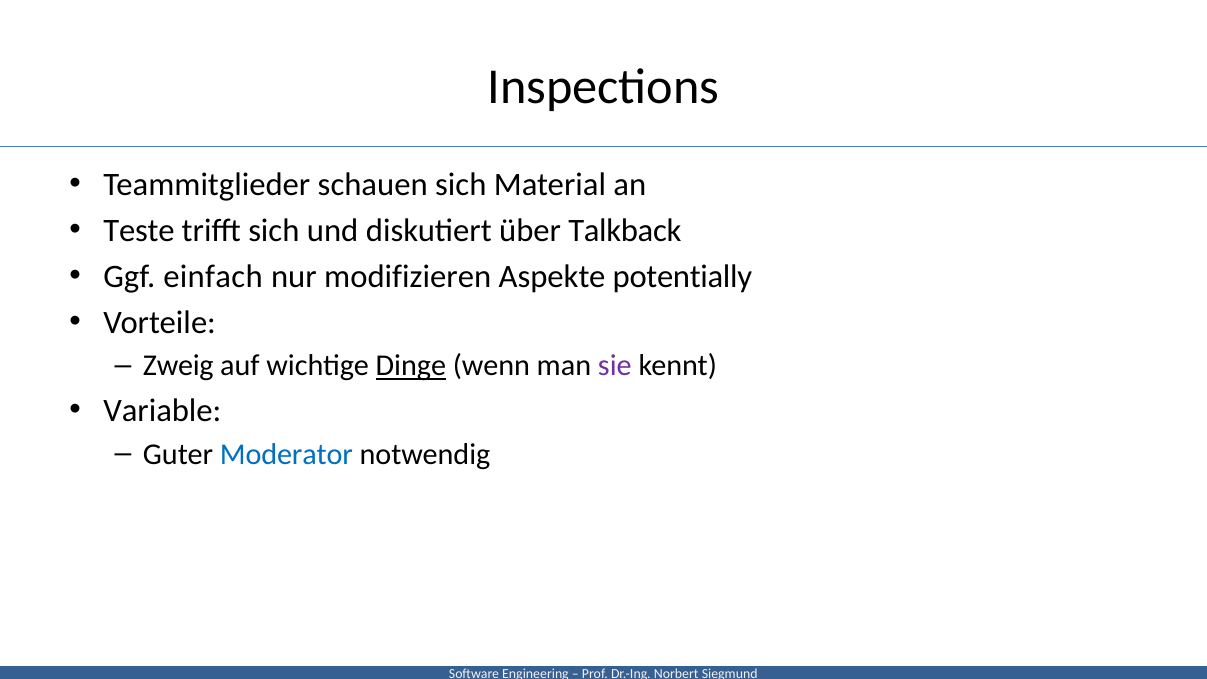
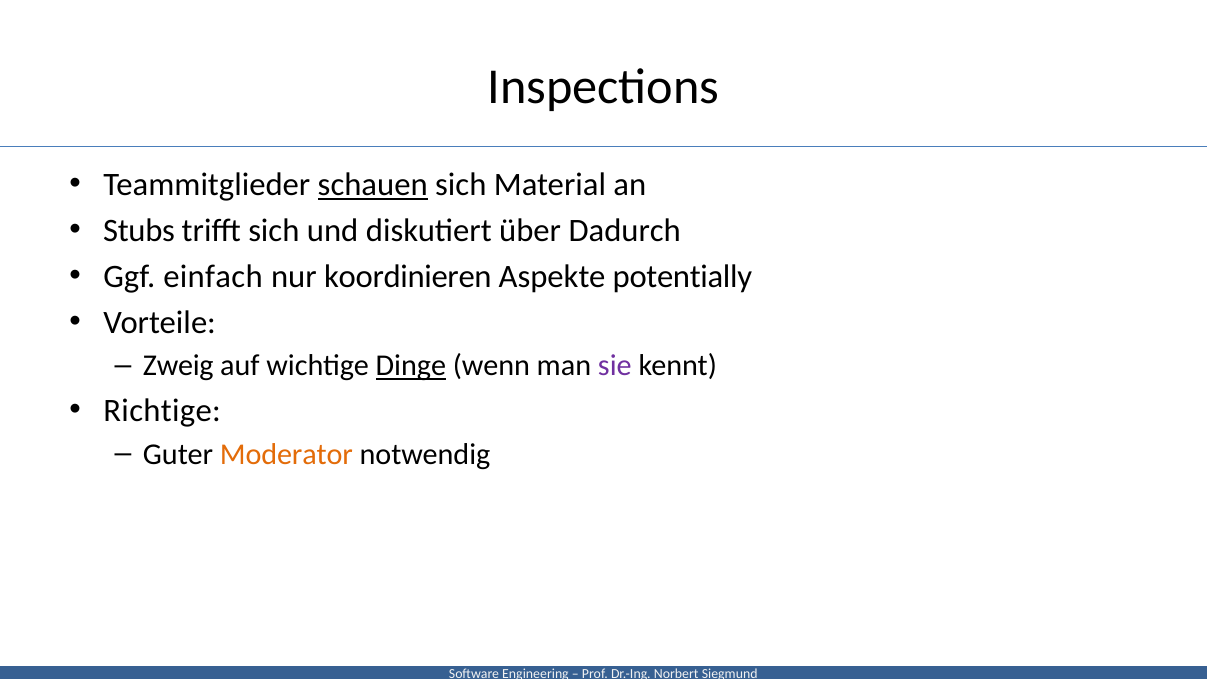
schauen underline: none -> present (373, 185)
Teste: Teste -> Stubs (139, 231)
Talkback: Talkback -> Dadurch (625, 231)
modifizieren: modifizieren -> koordinieren (408, 277)
Variable: Variable -> Richtige (162, 410)
Moderator colour: blue -> orange (286, 454)
